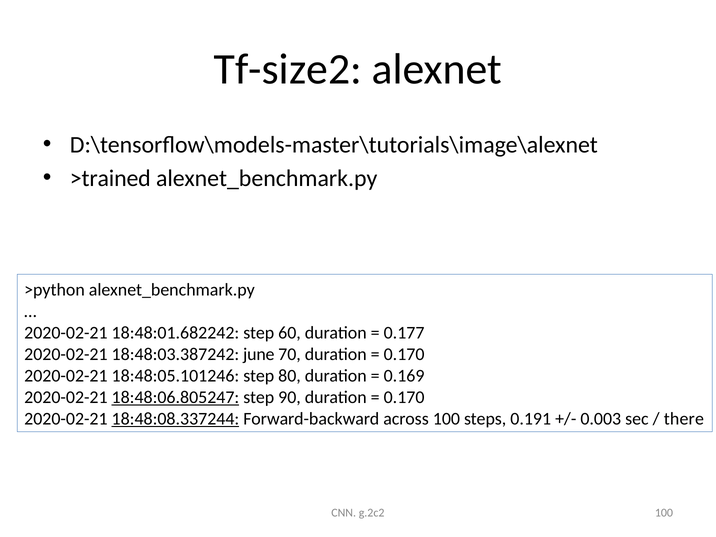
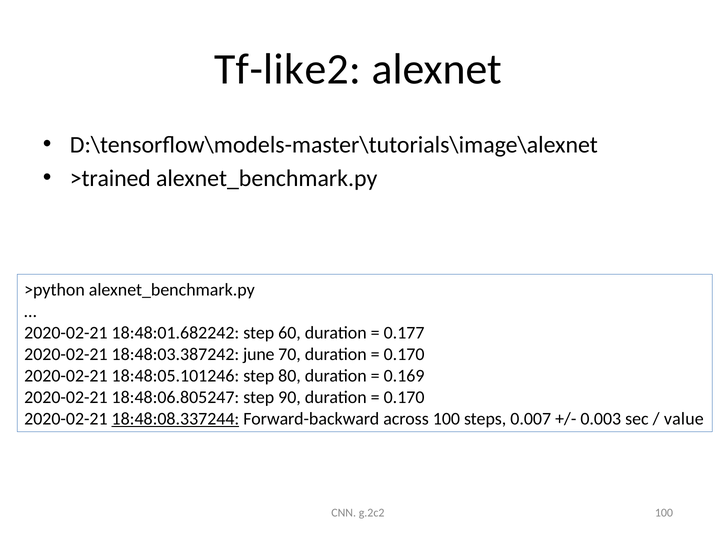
Tf-size2: Tf-size2 -> Tf-like2 (288, 69)
18:48:06.805247 underline: present -> none (175, 397)
0.191: 0.191 -> 0.007 (531, 419)
there: there -> value (684, 419)
